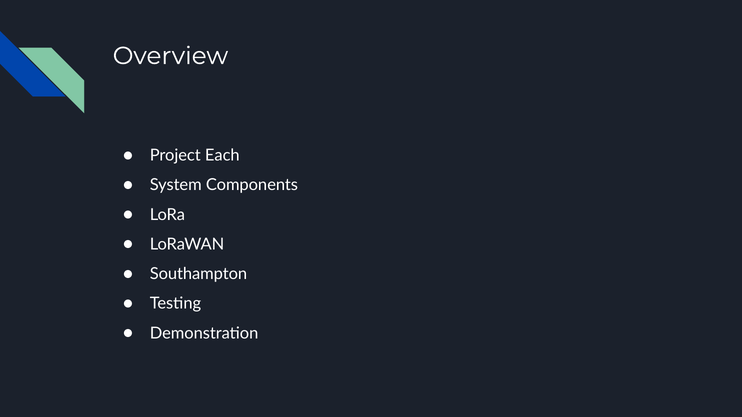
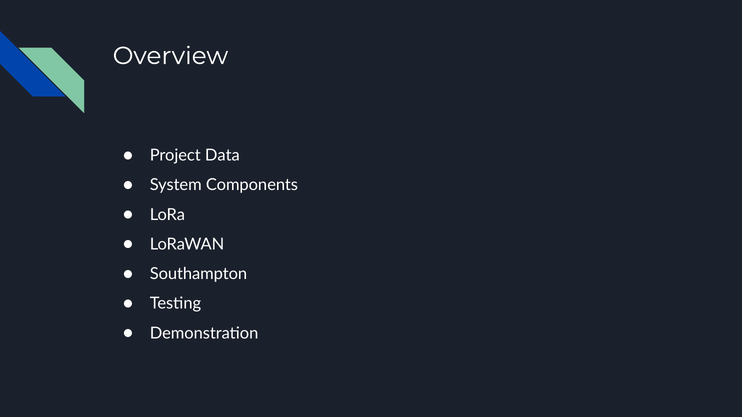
Each: Each -> Data (222, 156)
